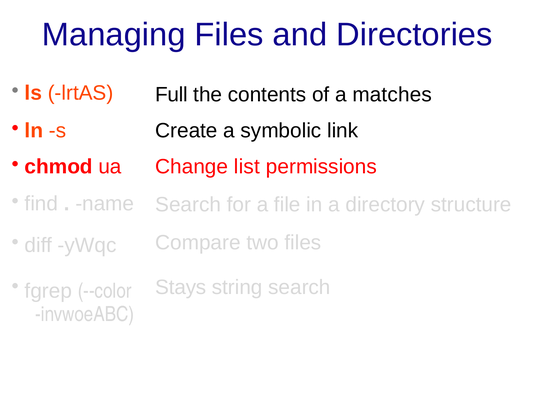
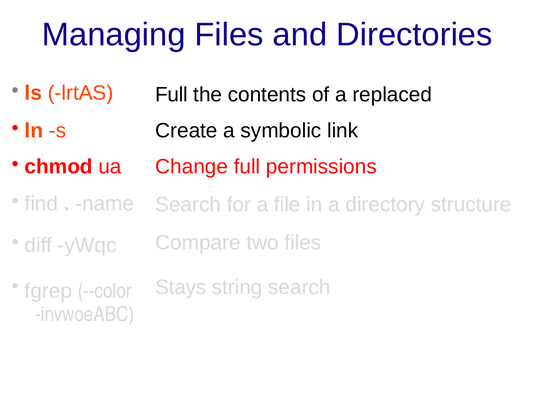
matches: matches -> replaced (392, 95)
Change list: list -> full (247, 167)
